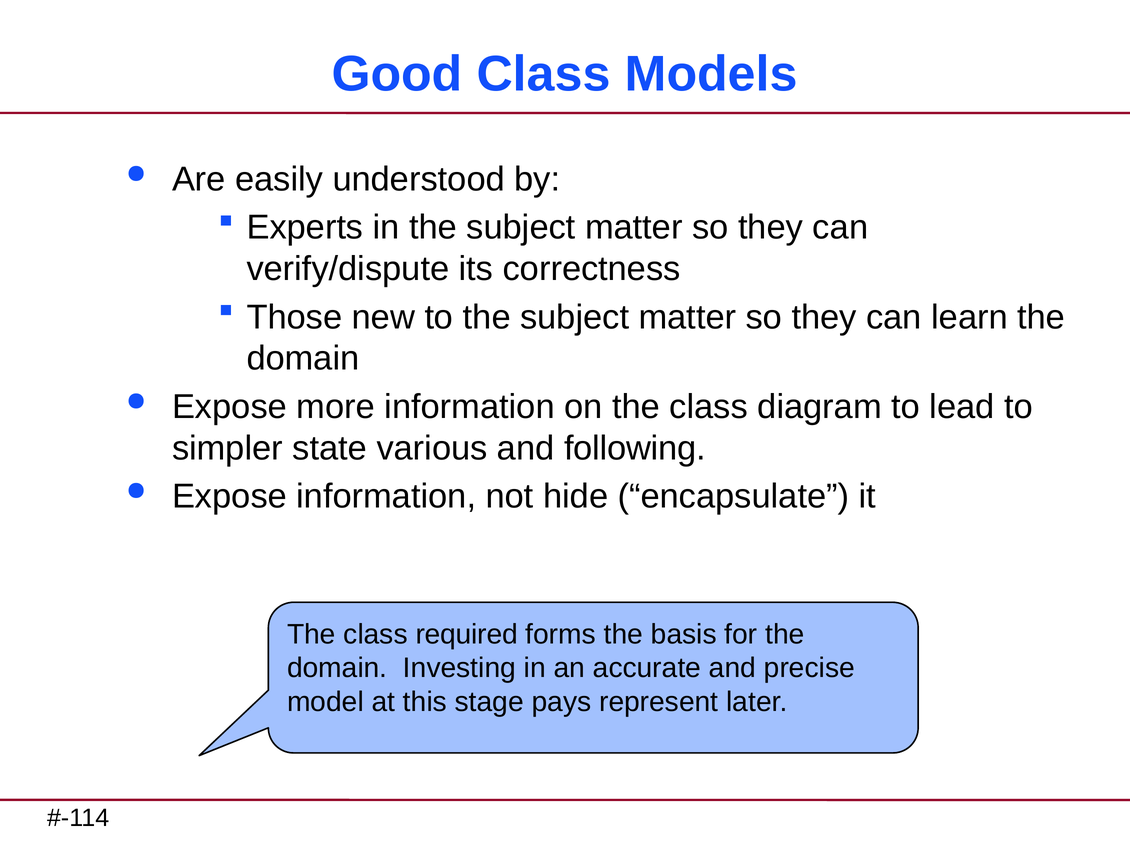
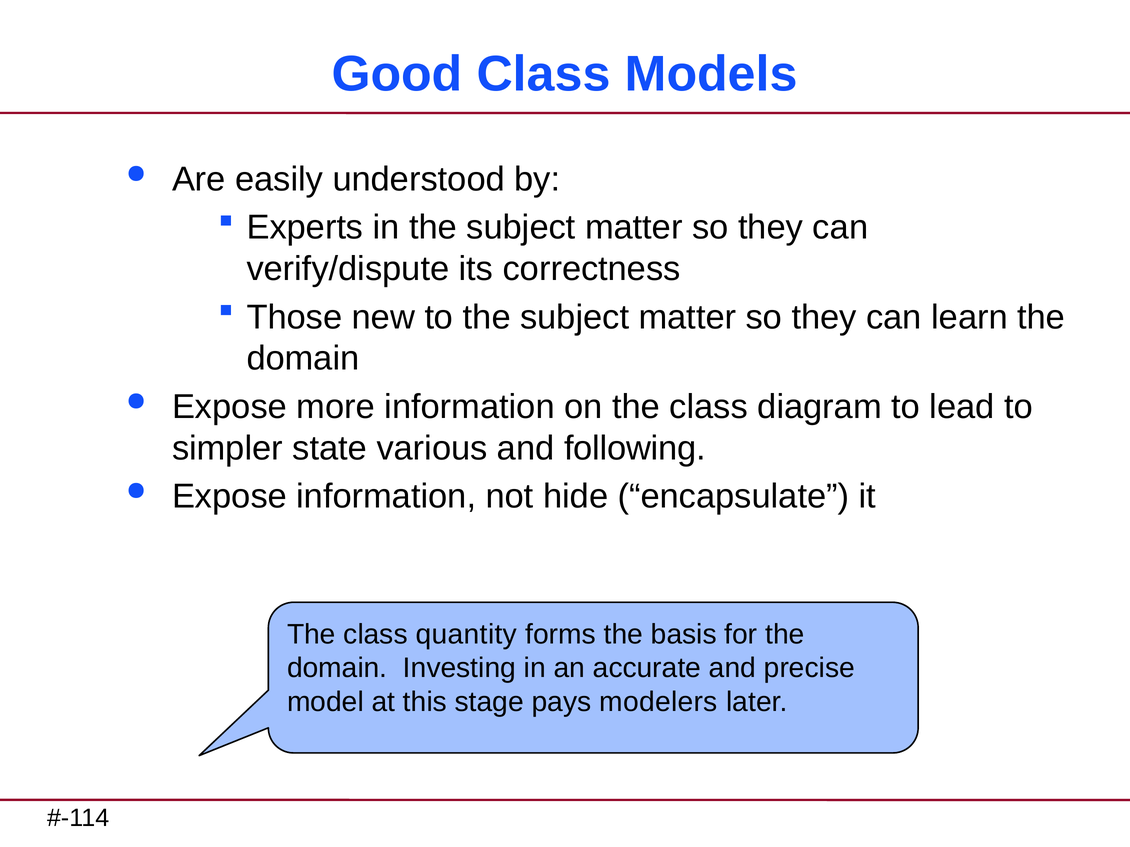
required: required -> quantity (466, 635)
represent: represent -> modelers (659, 702)
